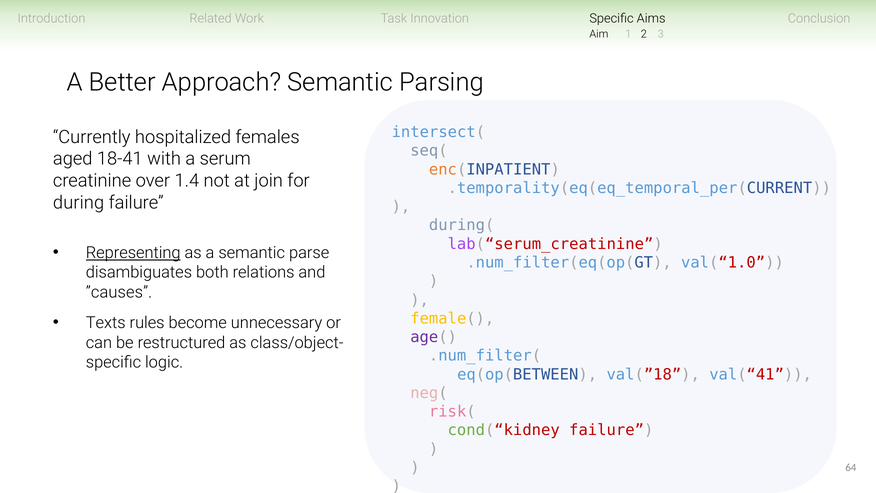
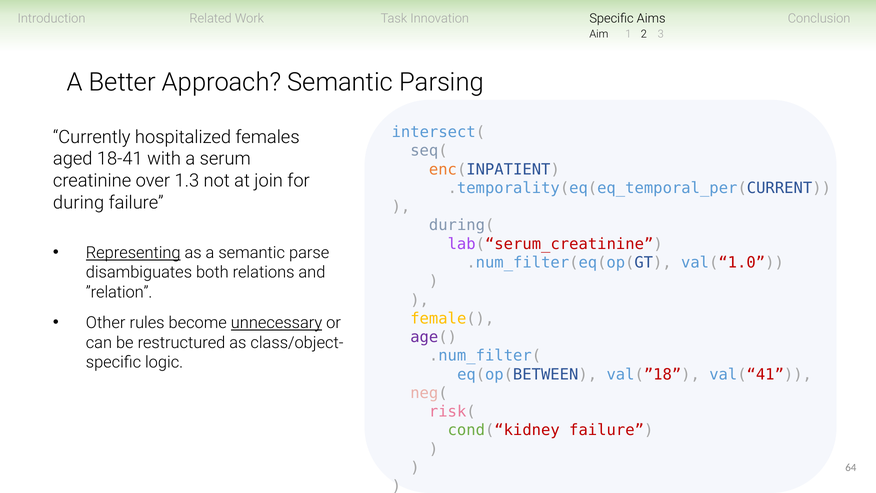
1.4: 1.4 -> 1.3 (187, 181)
”causes: ”causes -> ”relation (119, 292)
Texts: Texts -> Other (106, 323)
unnecessary underline: none -> present (277, 323)
